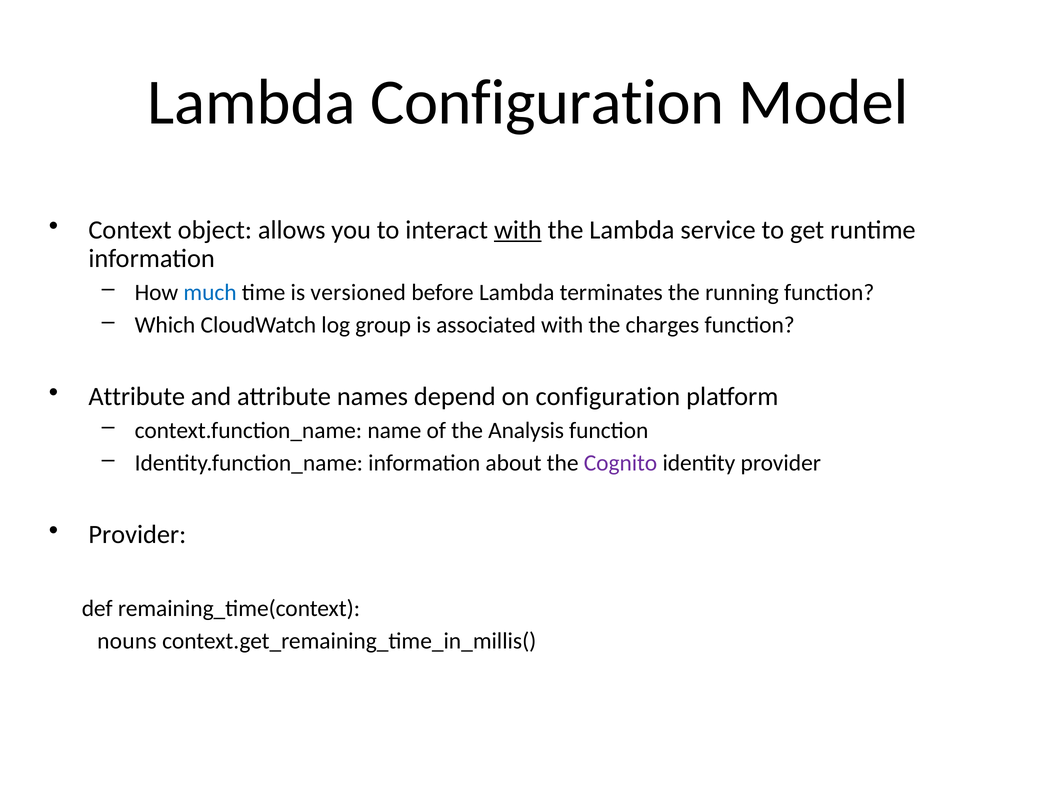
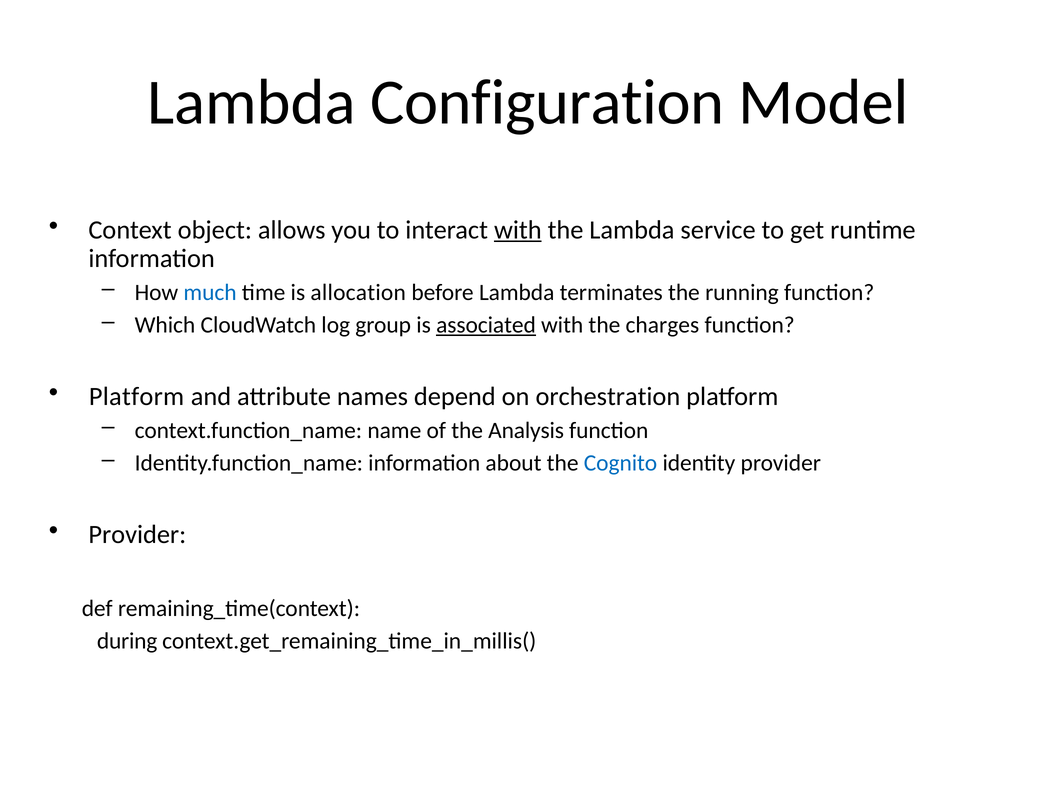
versioned: versioned -> allocation (358, 293)
associated underline: none -> present (486, 325)
Attribute: Attribute -> Platform (137, 397)
on configuration: configuration -> orchestration (608, 397)
Cognito colour: purple -> blue (621, 464)
nouns: nouns -> during (127, 642)
